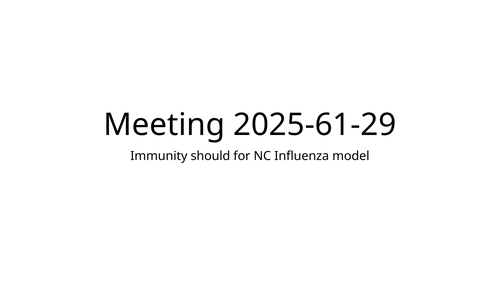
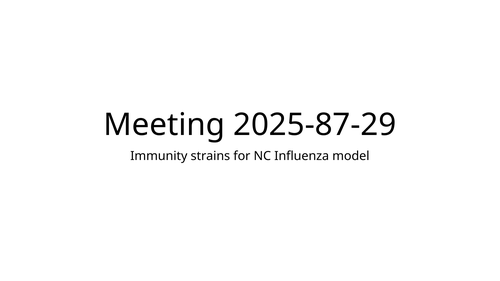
2025-61-29: 2025-61-29 -> 2025-87-29 (315, 125)
should: should -> strains (210, 156)
